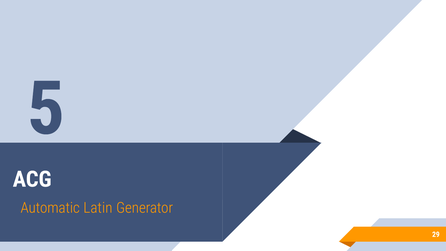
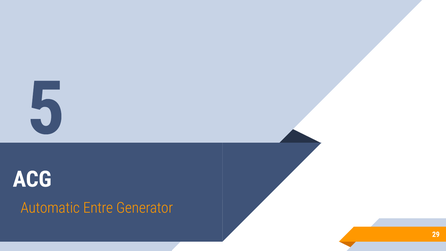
Latin: Latin -> Entre (98, 208)
